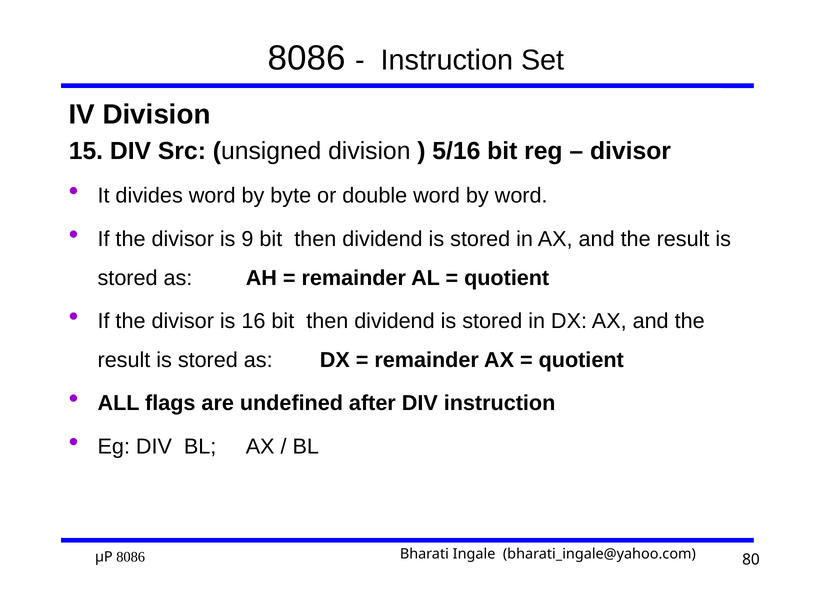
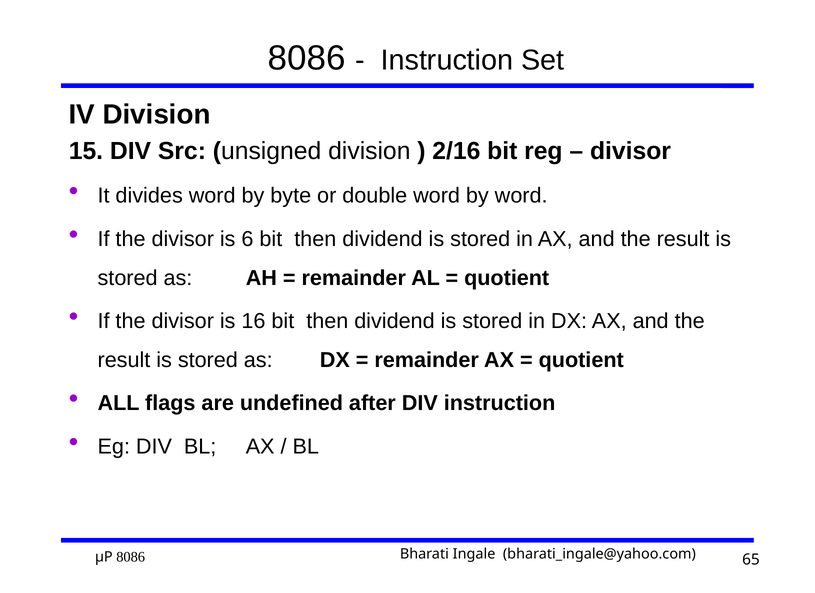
5/16: 5/16 -> 2/16 (456, 151)
9: 9 -> 6 (247, 239)
80: 80 -> 65 (751, 559)
